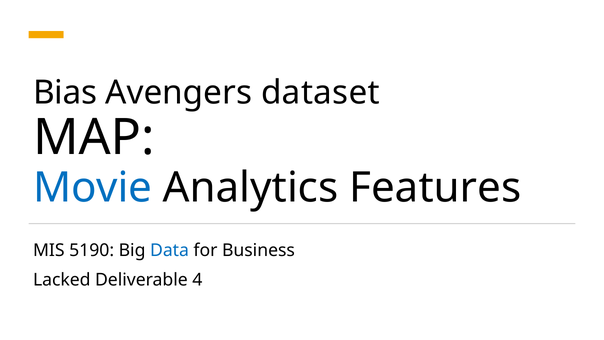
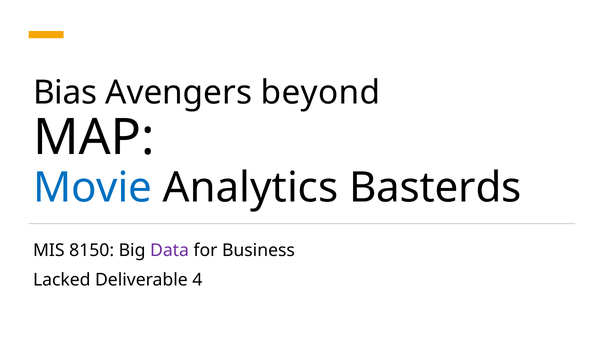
dataset: dataset -> beyond (321, 93)
Features: Features -> Basterds (435, 188)
5190: 5190 -> 8150 (92, 250)
Data colour: blue -> purple (170, 250)
